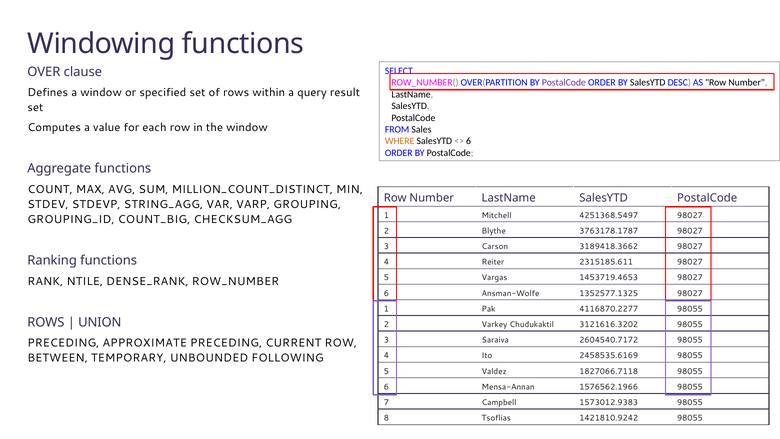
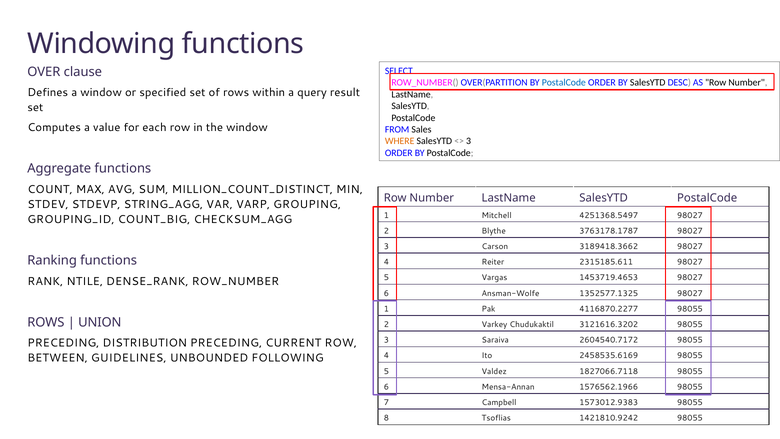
PostalCode colour: purple -> blue (564, 83)
6: 6 -> 3 (469, 141)
APPROXIMATE: APPROXIMATE -> DISTRIBUTION (145, 343)
TEMPORARY: TEMPORARY -> GUIDELINES (129, 358)
